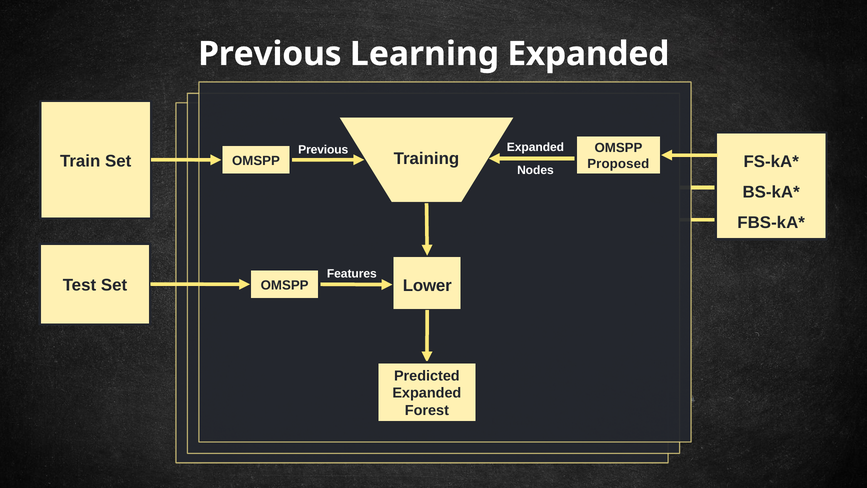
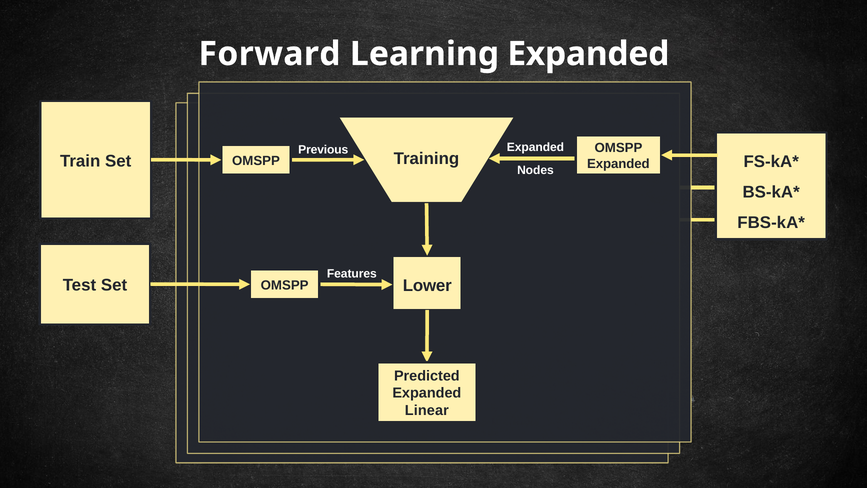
Previous: Previous -> Forward (270, 54)
Proposed: Proposed -> Expanded (618, 164)
Forest: Forest -> Linear (427, 410)
